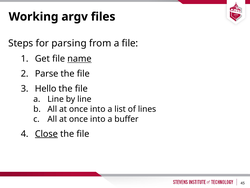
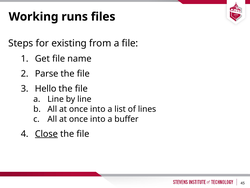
argv: argv -> runs (75, 17)
parsing: parsing -> existing (69, 43)
name underline: present -> none (79, 59)
